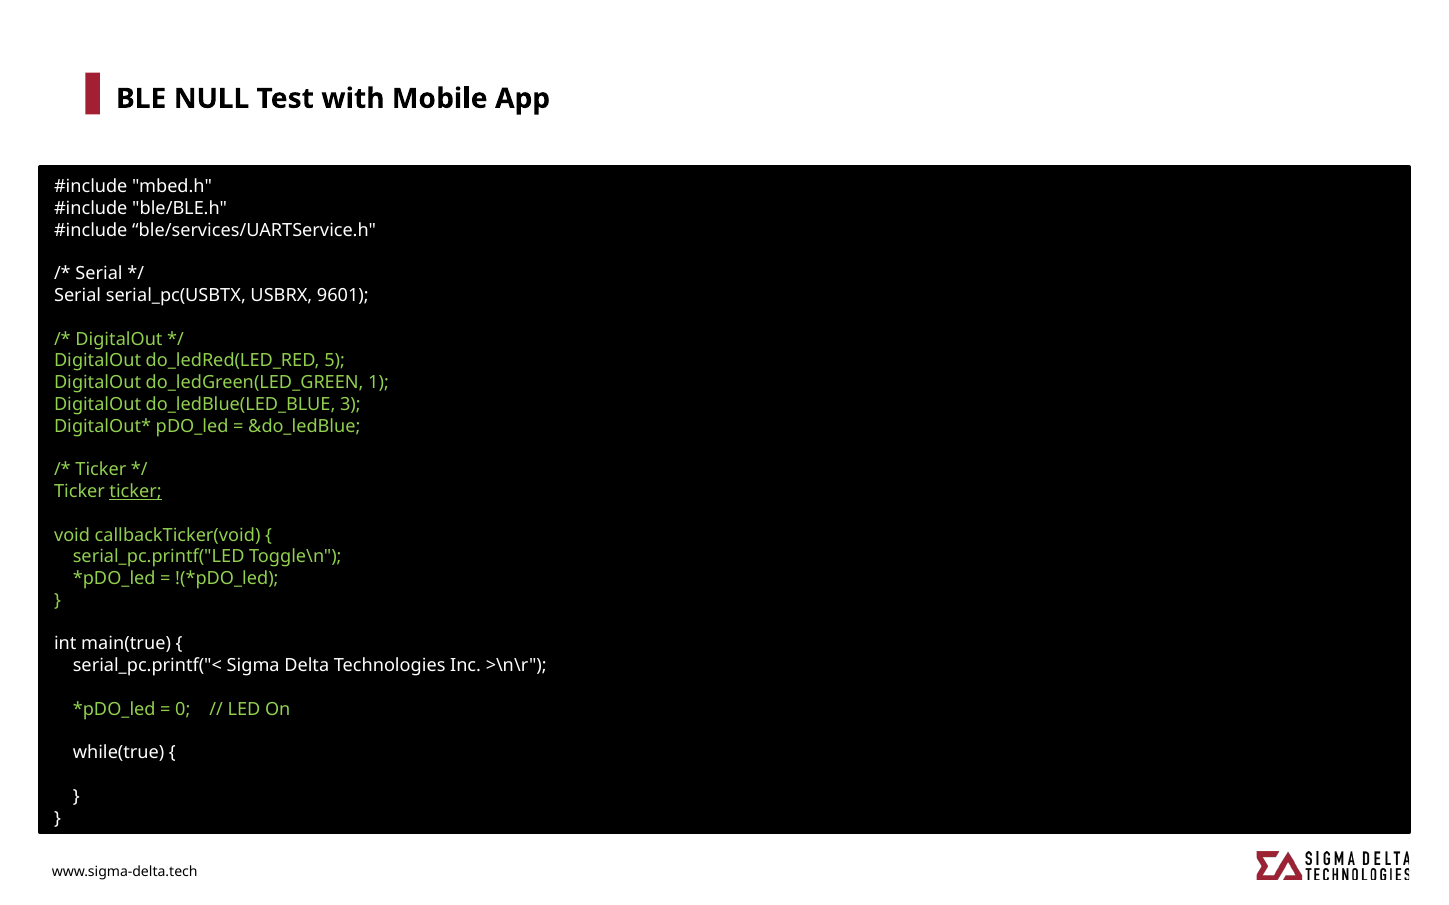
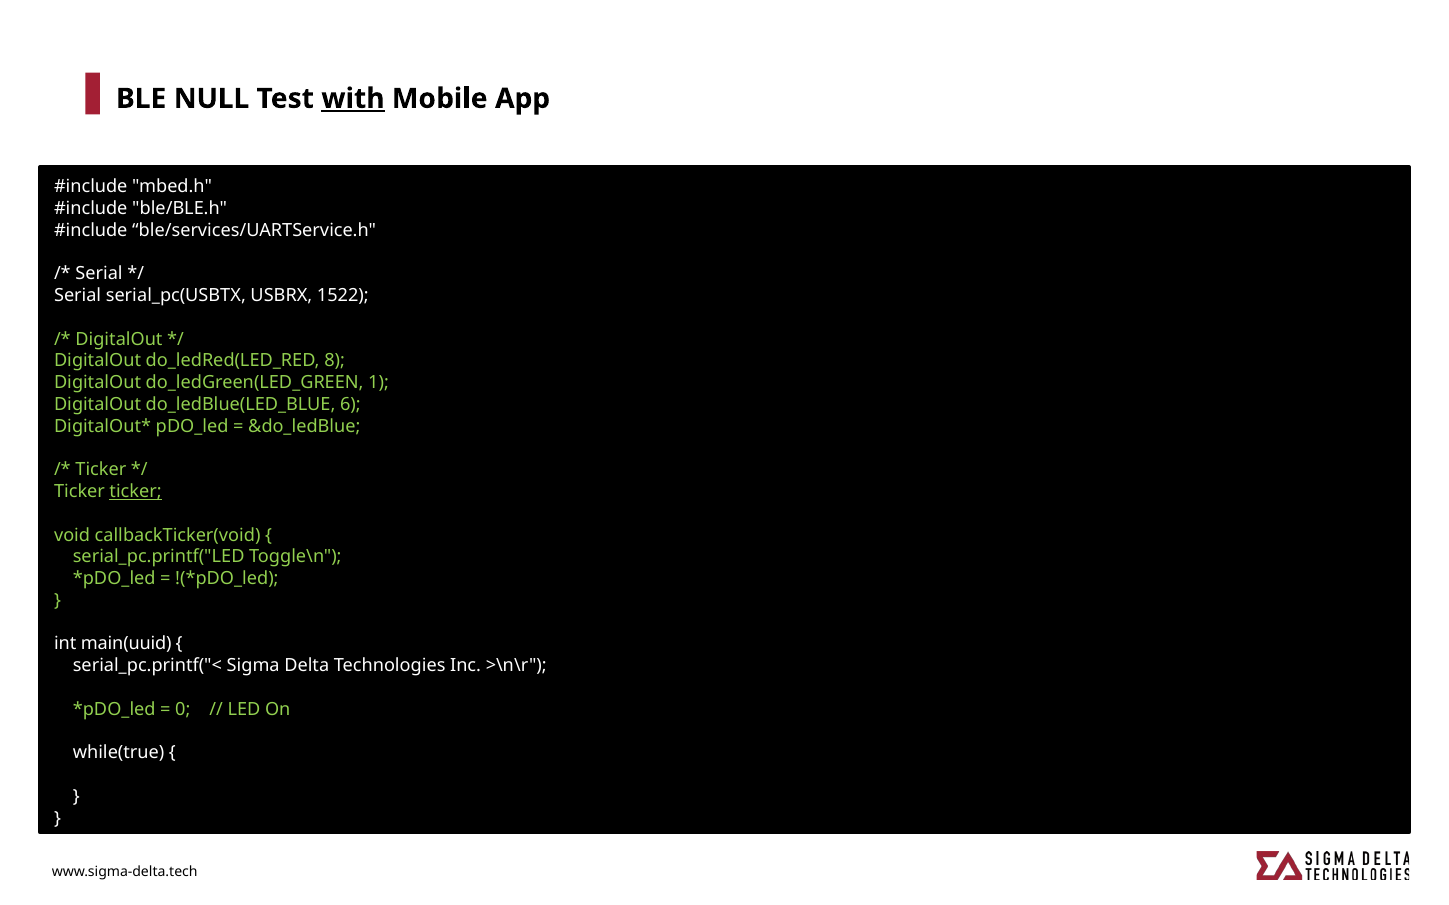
with underline: none -> present (353, 99)
9601: 9601 -> 1522 (343, 296)
5: 5 -> 8 (335, 361)
3: 3 -> 6 (350, 405)
main(true: main(true -> main(uuid (126, 644)
